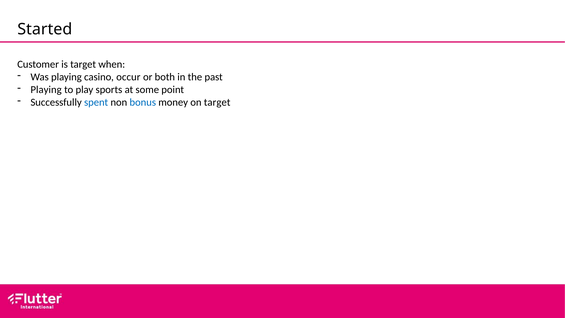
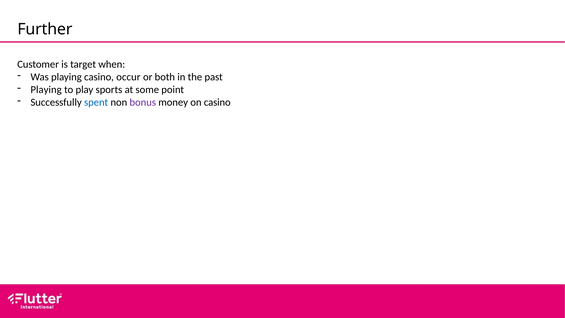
Started: Started -> Further (45, 29)
bonus colour: blue -> purple (143, 102)
on target: target -> casino (217, 102)
